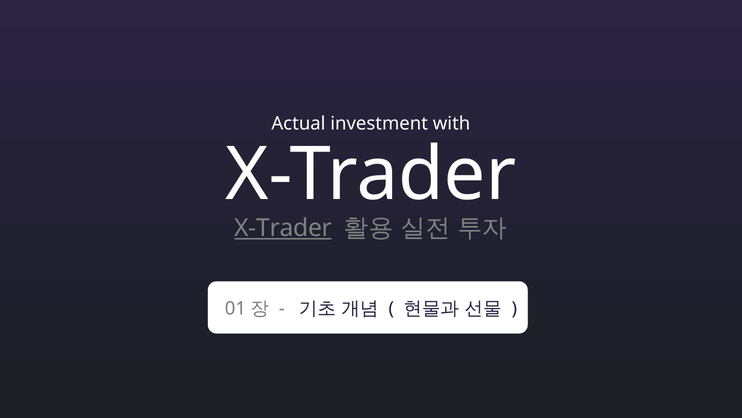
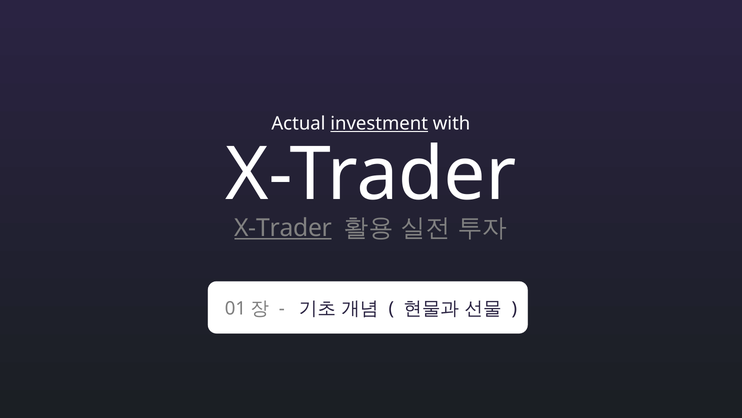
investment underline: none -> present (379, 123)
